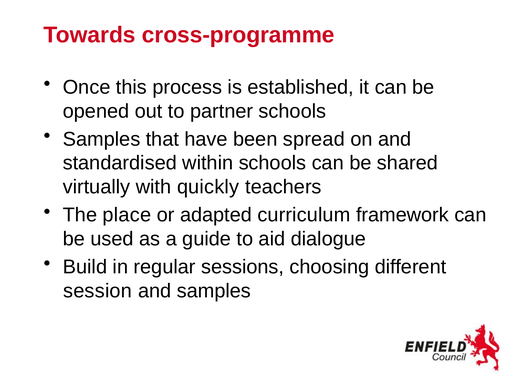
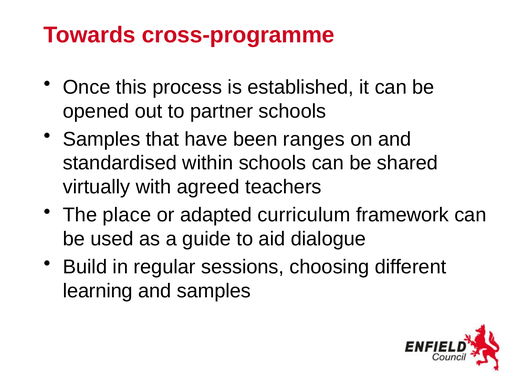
spread: spread -> ranges (314, 139)
quickly: quickly -> agreed (208, 187)
session: session -> learning (98, 291)
